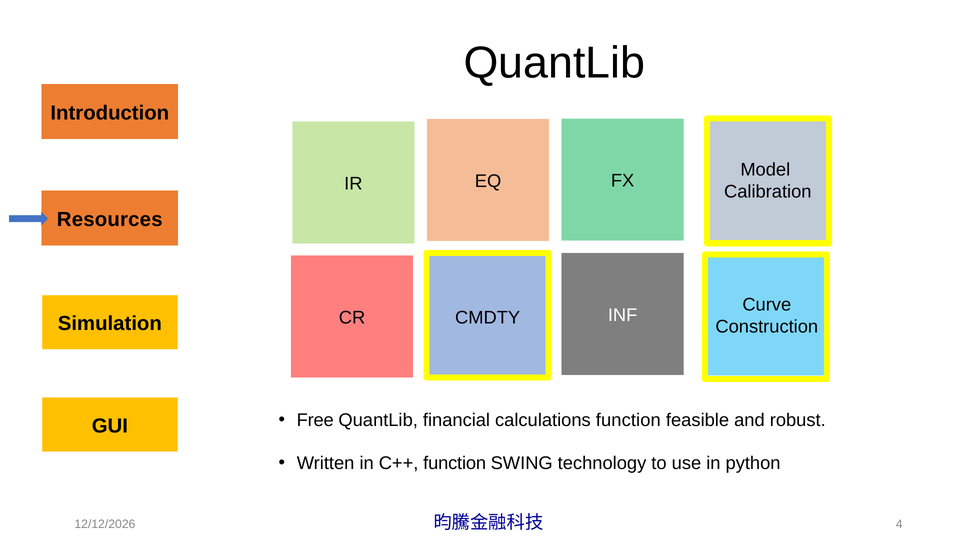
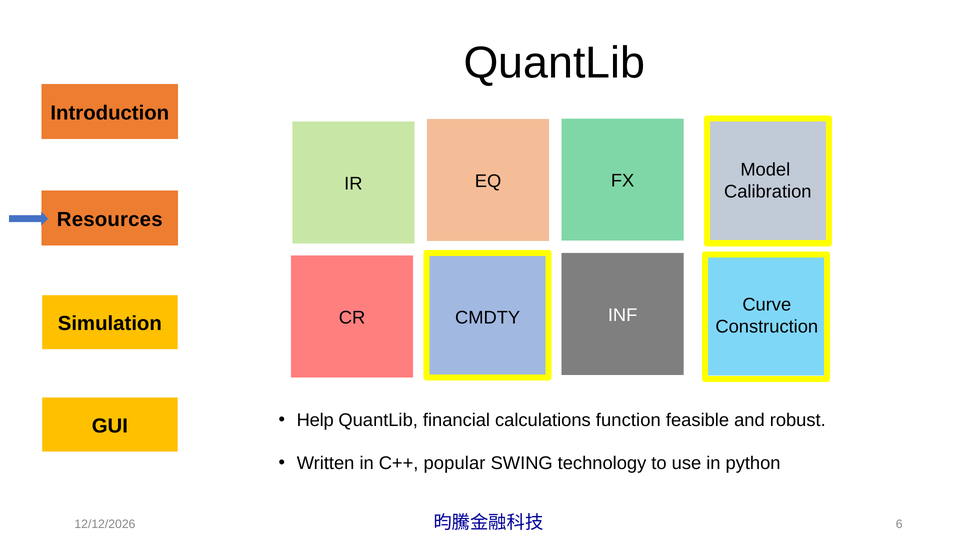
Free: Free -> Help (315, 420)
C++ function: function -> popular (455, 464)
4: 4 -> 6 (899, 525)
